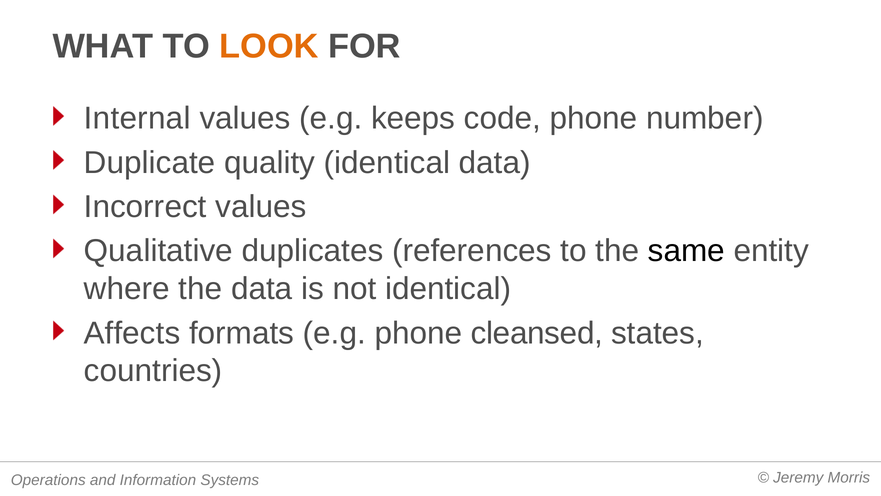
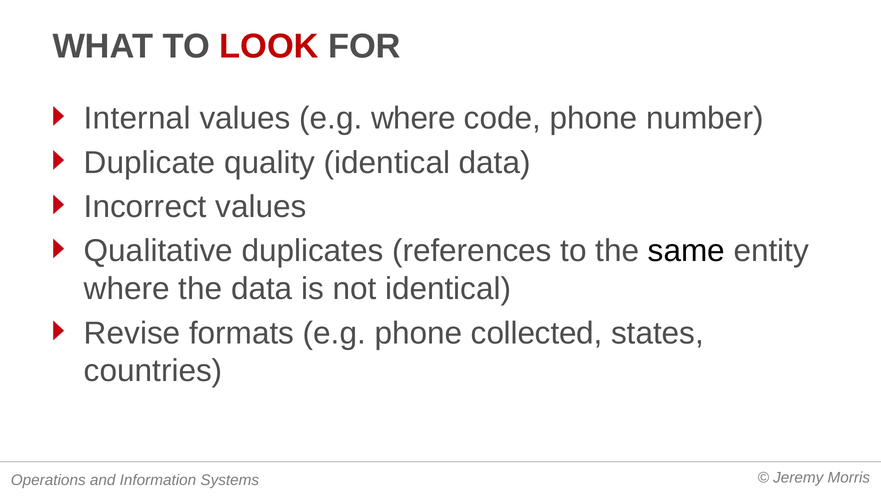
LOOK colour: orange -> red (269, 47)
e.g keeps: keeps -> where (413, 118)
Affects: Affects -> Revise (132, 333)
cleansed: cleansed -> collected (537, 333)
